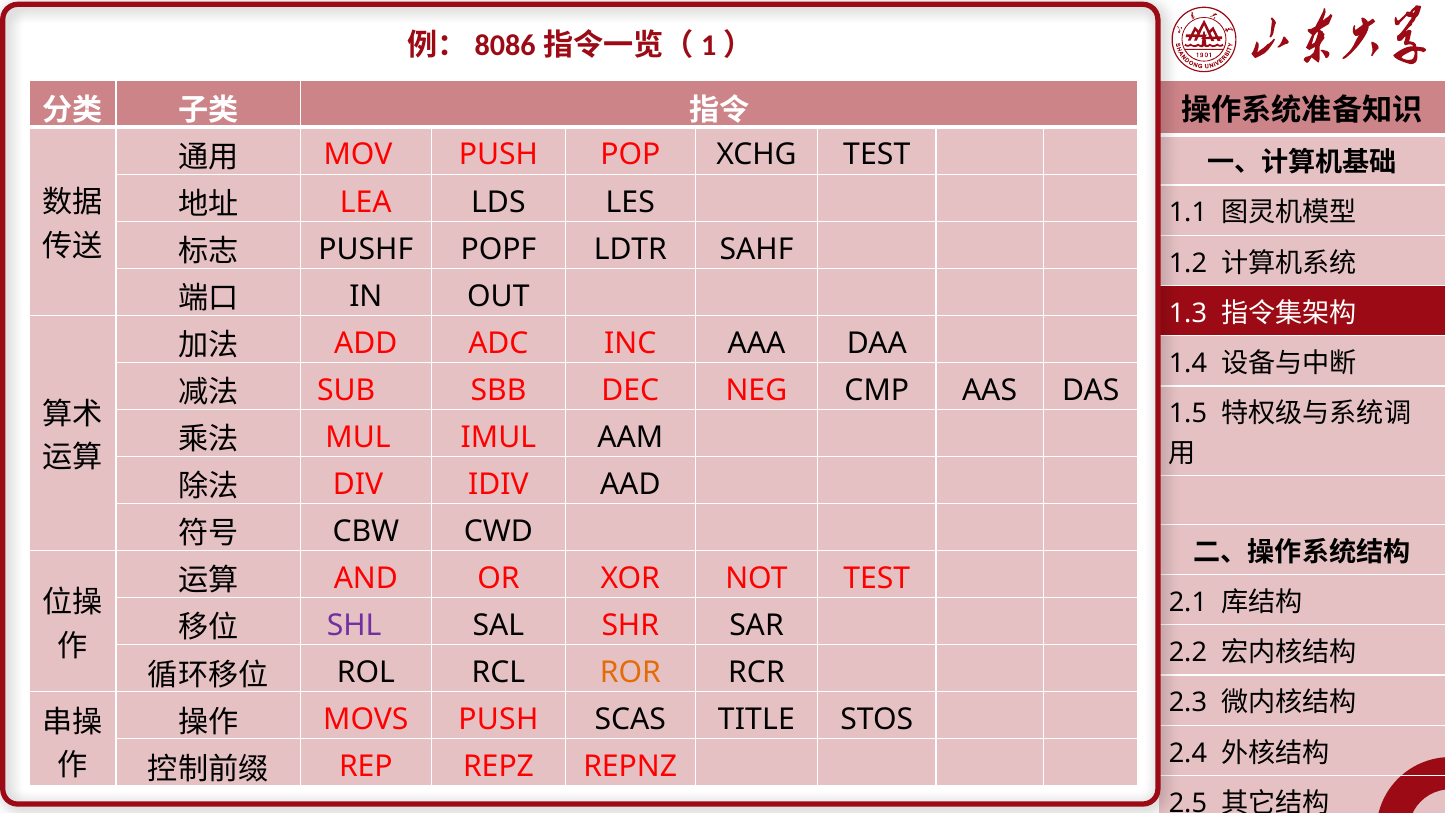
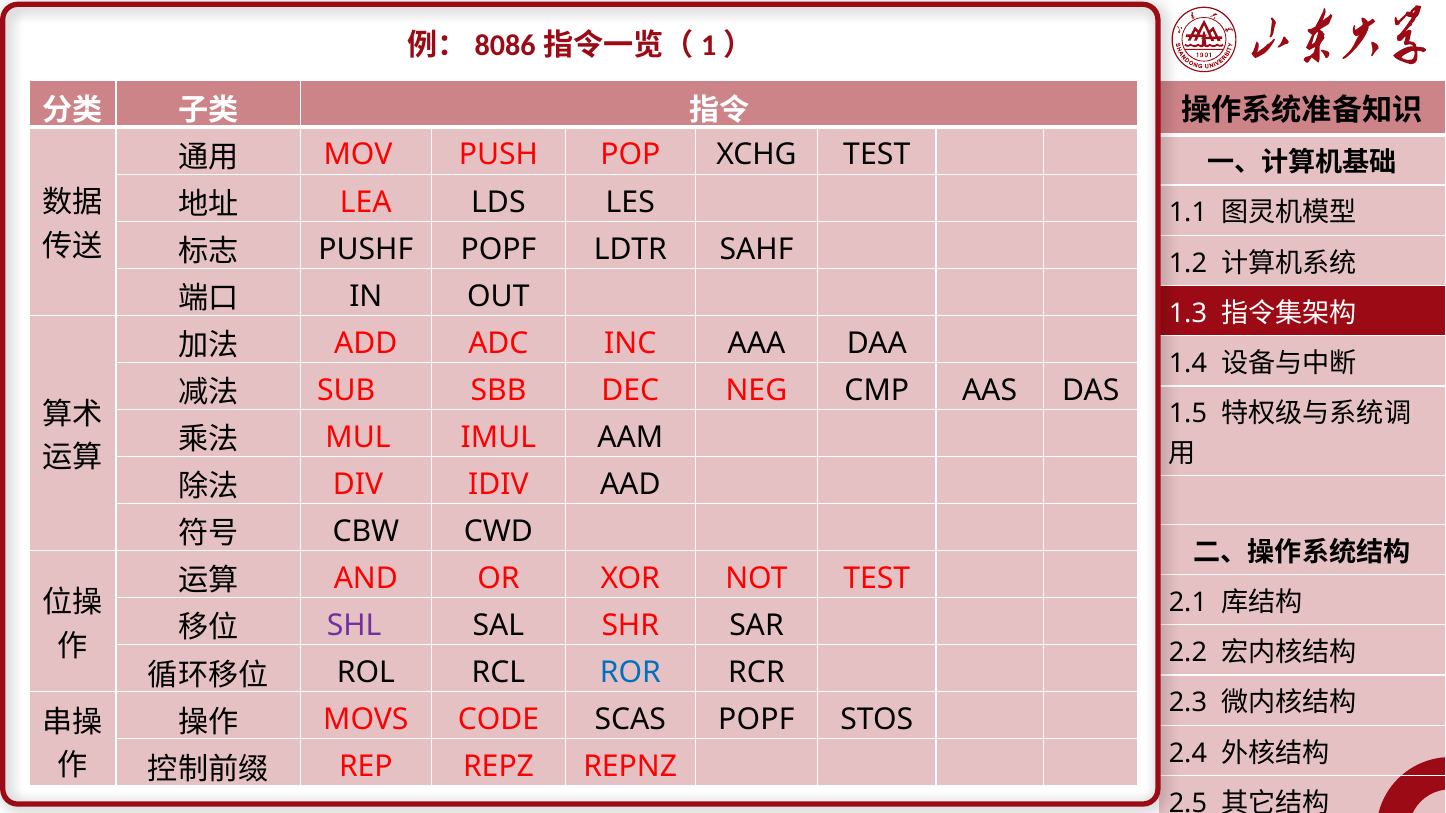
ROR colour: orange -> blue (630, 673)
MOVS PUSH: PUSH -> CODE (498, 720)
SCAS TITLE: TITLE -> POPF (756, 720)
